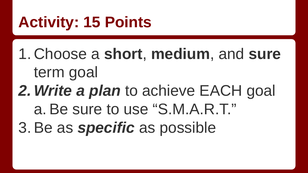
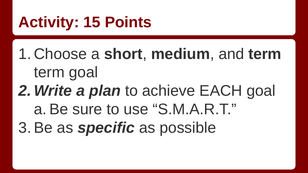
and sure: sure -> term (265, 54)
